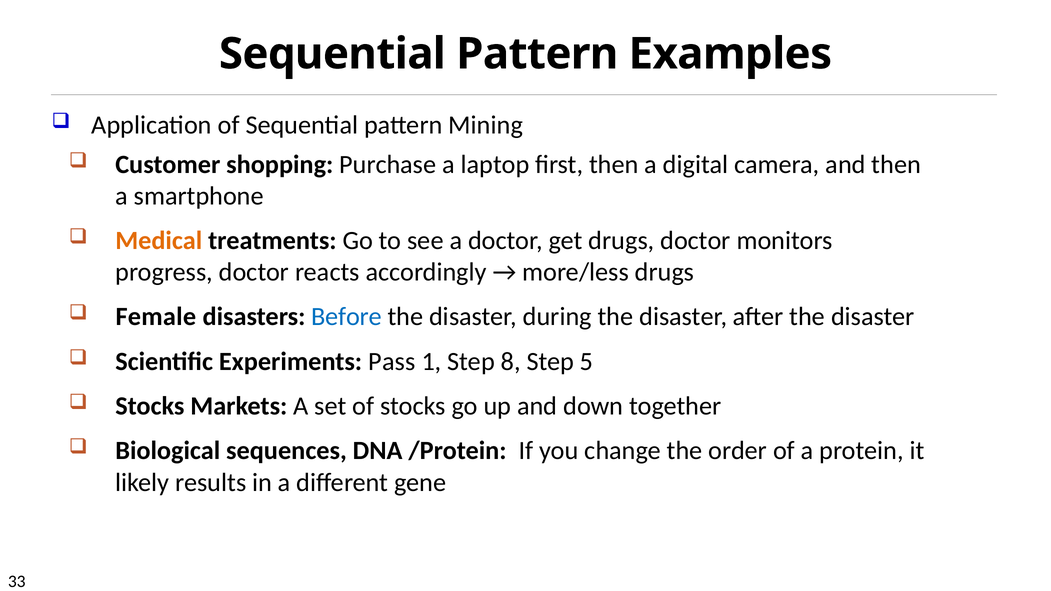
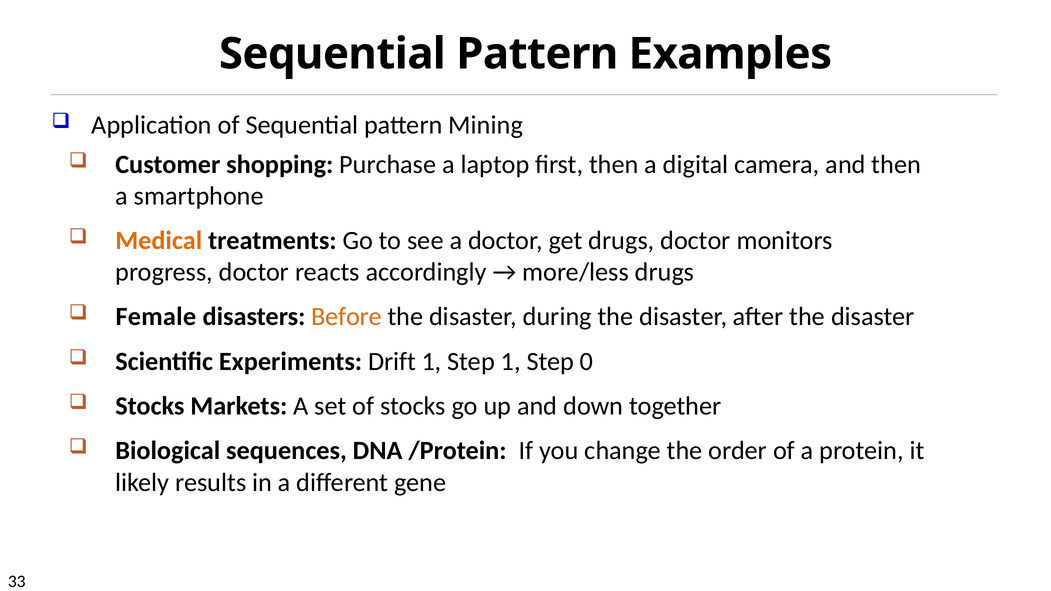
Before colour: blue -> orange (347, 317)
Pass: Pass -> Drift (392, 362)
Step 8: 8 -> 1 (511, 362)
5: 5 -> 0 (587, 362)
